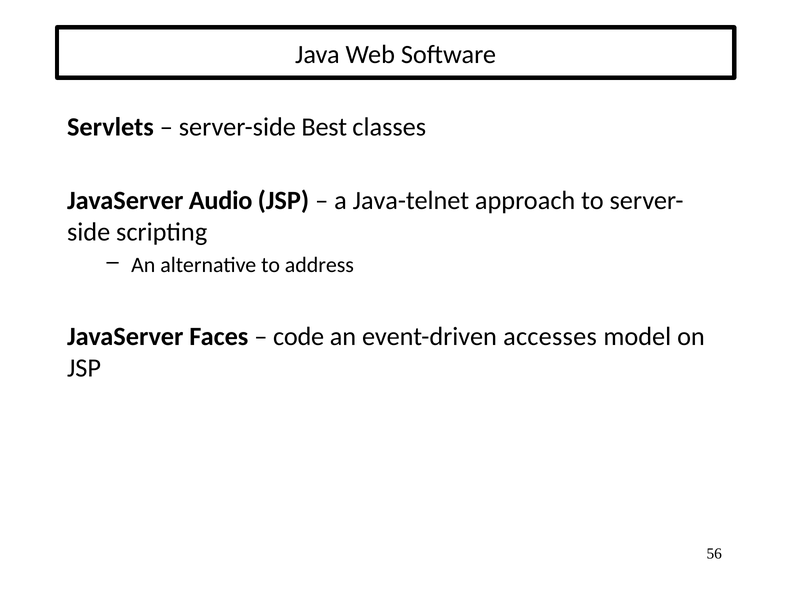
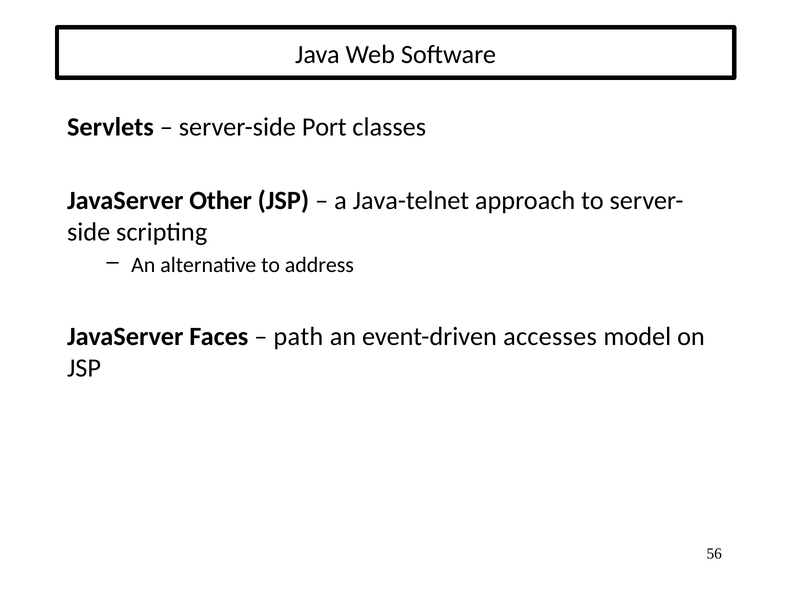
Best: Best -> Port (324, 127)
Audio: Audio -> Other (221, 200)
code: code -> path (298, 336)
